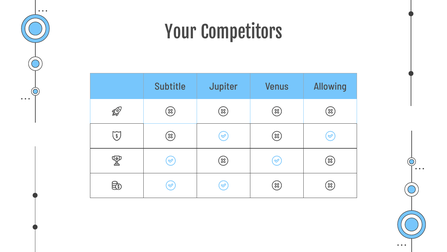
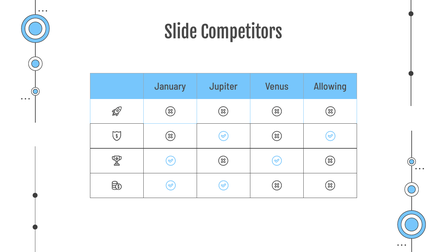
Your: Your -> Slide (181, 33)
Subtitle: Subtitle -> January (170, 86)
